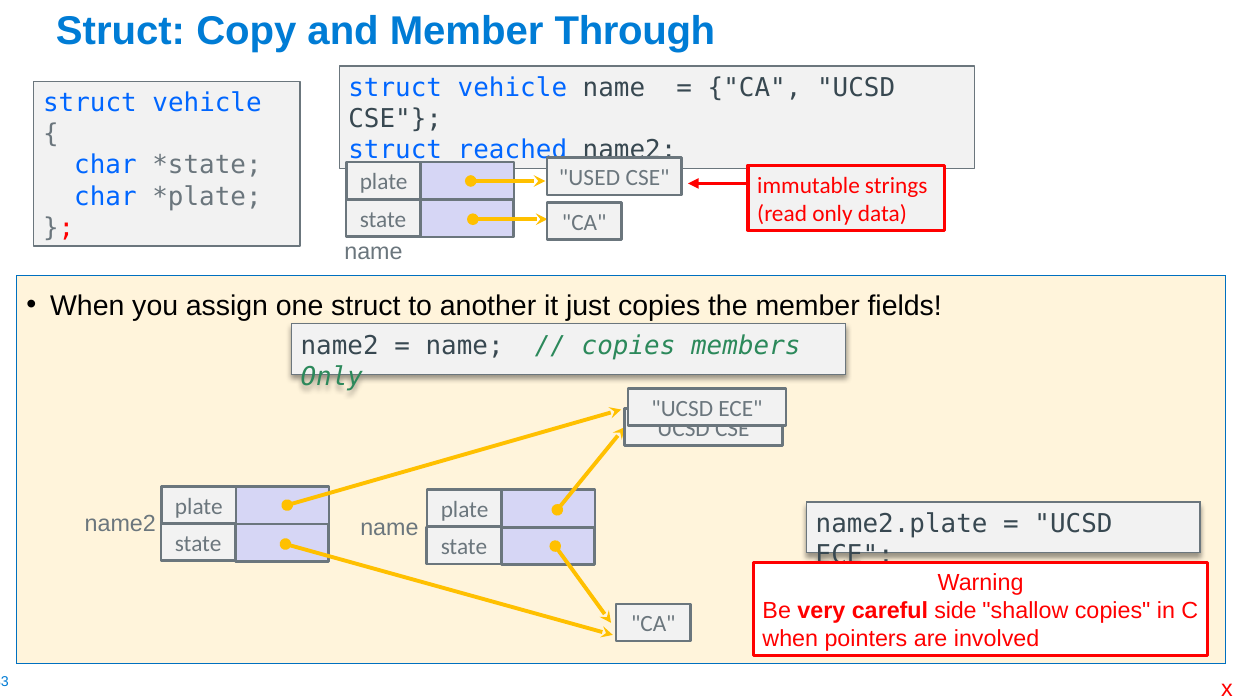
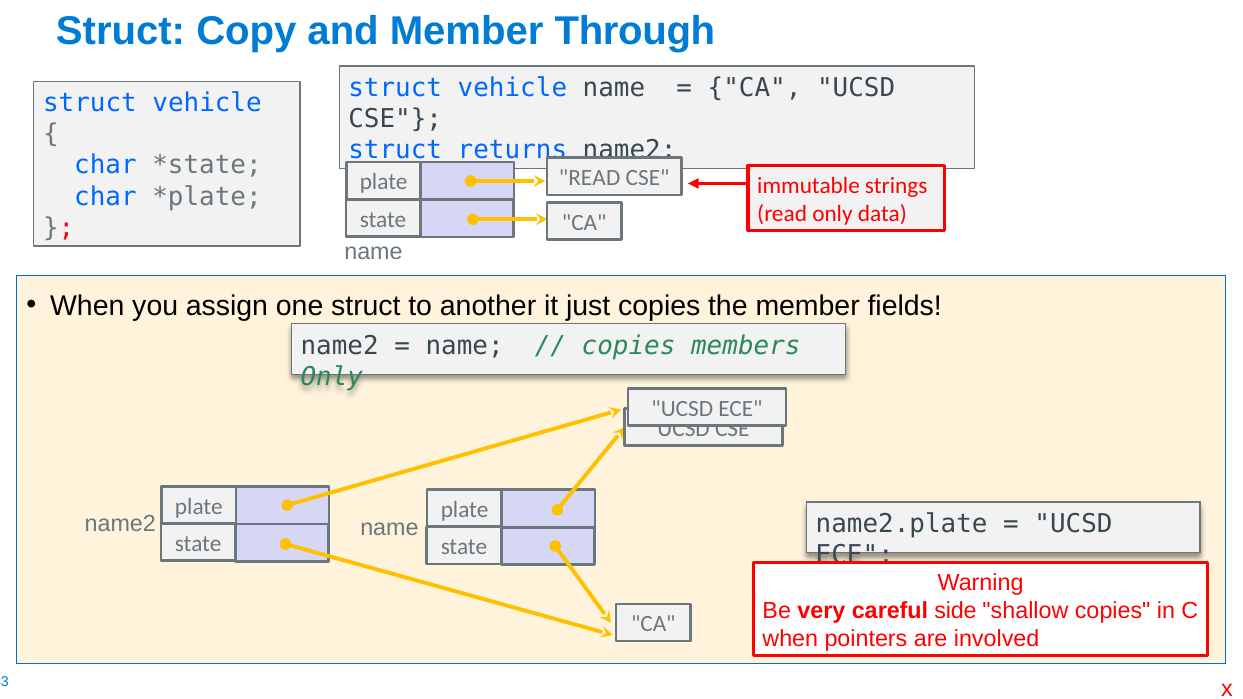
reached: reached -> returns (512, 150)
USED: USED -> READ (590, 178)
